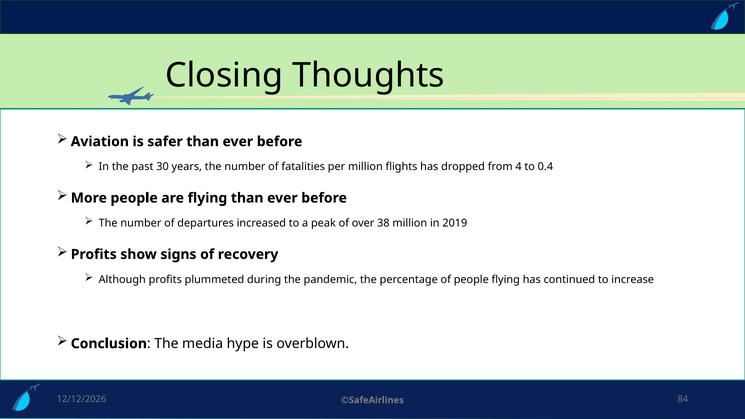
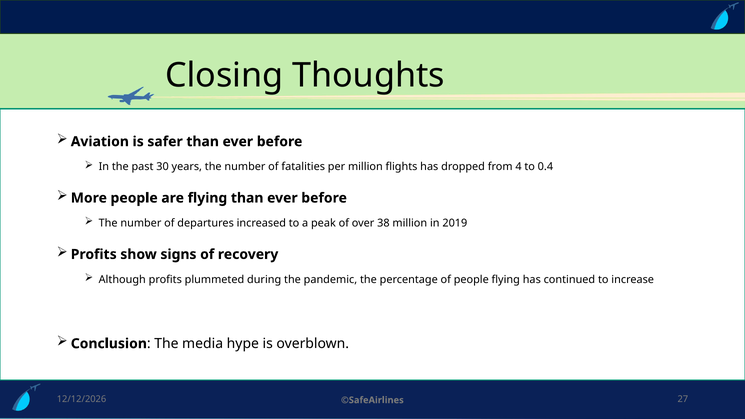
84: 84 -> 27 (683, 399)
